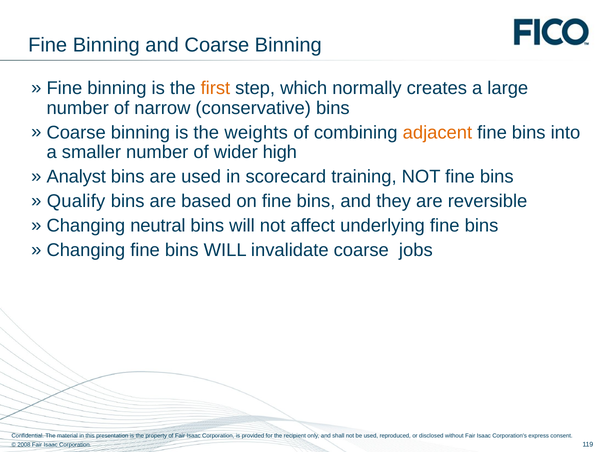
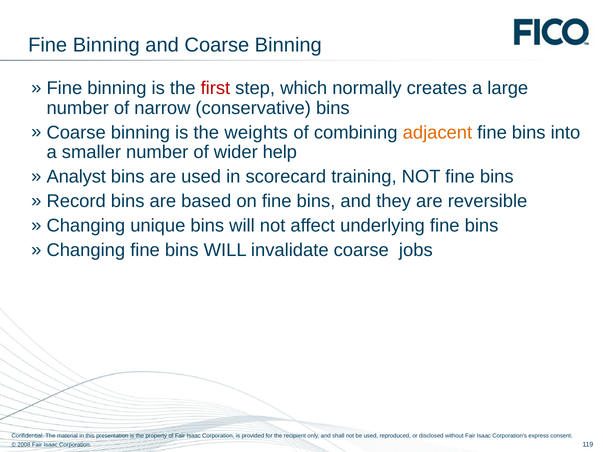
first colour: orange -> red (215, 88)
high: high -> help (280, 153)
Qualify: Qualify -> Record (76, 202)
neutral: neutral -> unique (158, 226)
